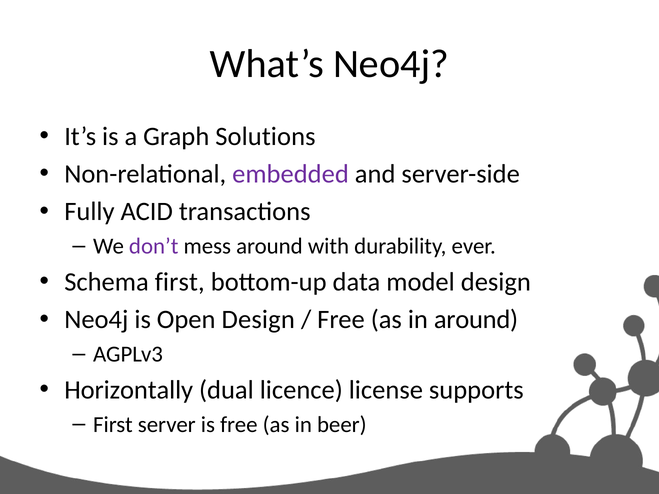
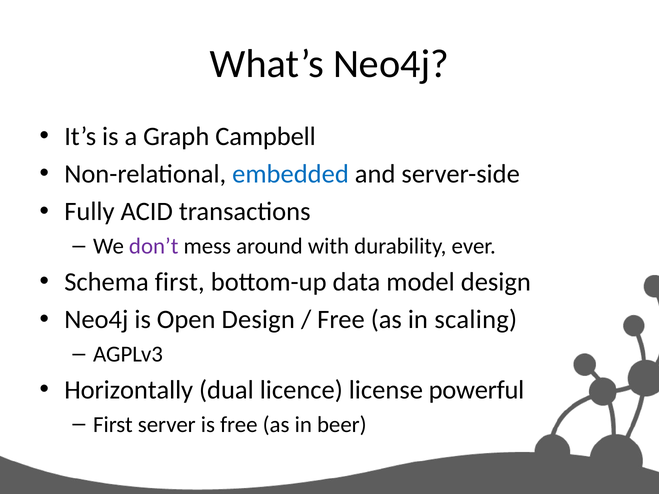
Solutions: Solutions -> Campbell (266, 136)
embedded colour: purple -> blue (291, 174)
in around: around -> scaling (476, 320)
supports: supports -> powerful (476, 390)
